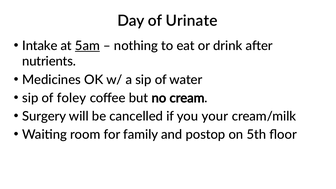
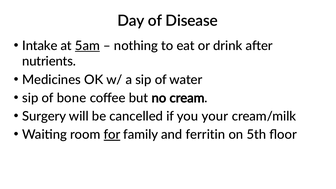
Urinate: Urinate -> Disease (192, 21)
foley: foley -> bone (71, 98)
for underline: none -> present (112, 135)
postop: postop -> ferritin (205, 135)
